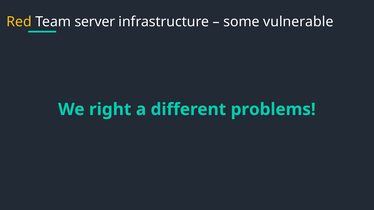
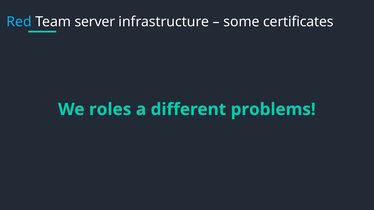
Red colour: yellow -> light blue (19, 22)
vulnerable: vulnerable -> certificates (298, 22)
right: right -> roles (110, 110)
